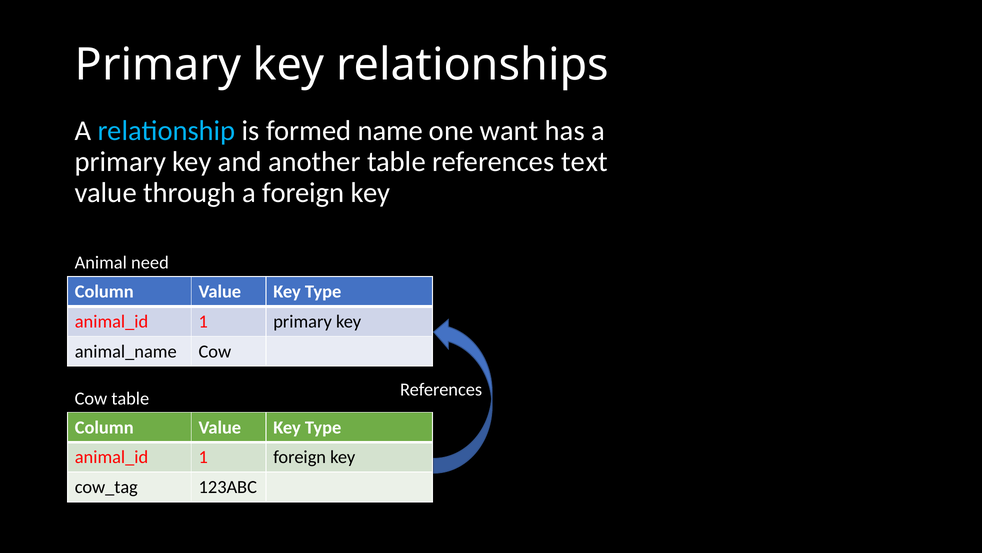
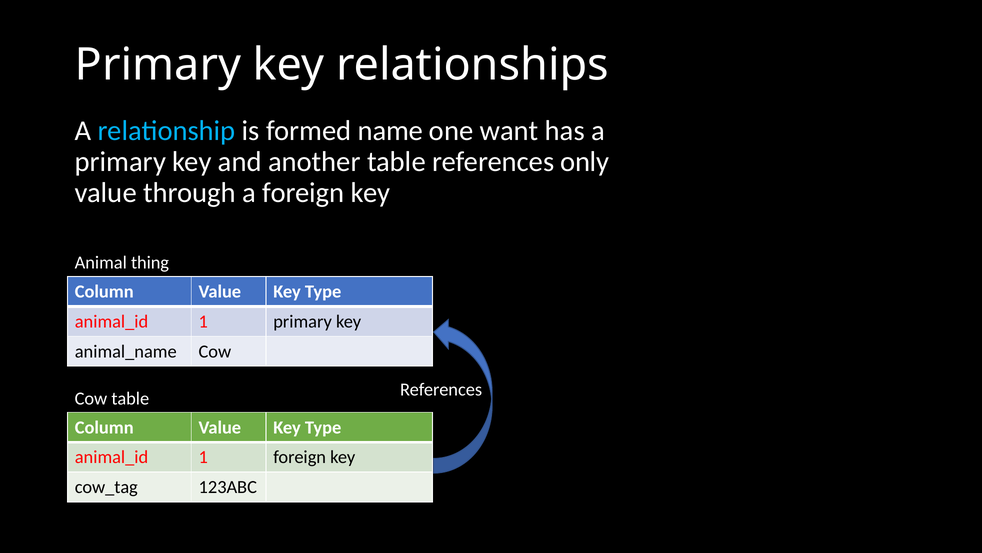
text: text -> only (585, 162)
need: need -> thing (150, 262)
